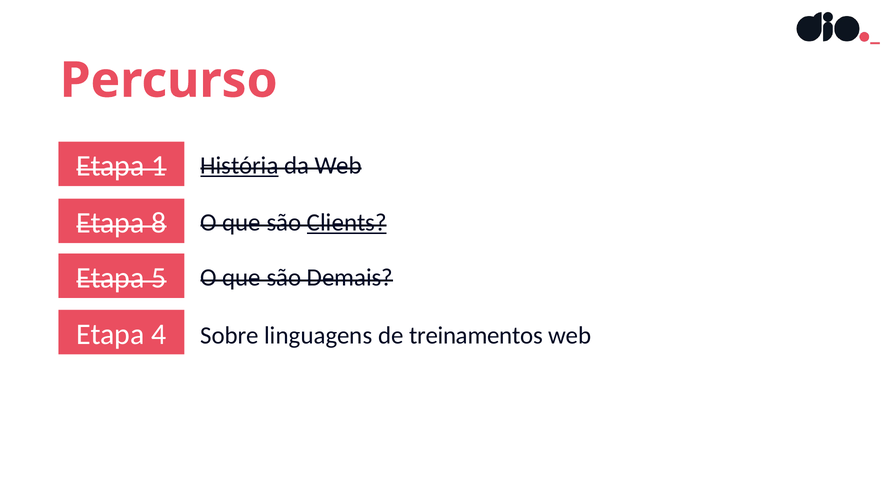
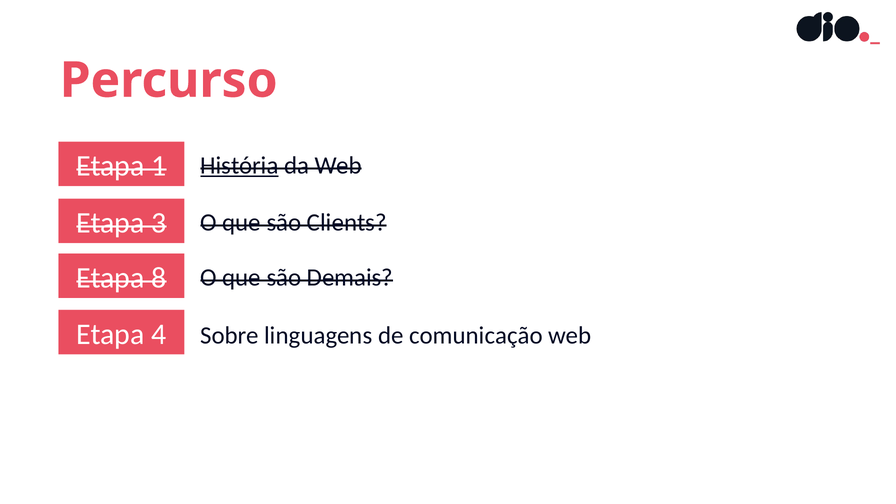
8: 8 -> 3 (159, 223)
Clients underline: present -> none (347, 223)
5: 5 -> 8 (159, 278)
treinamentos: treinamentos -> comunicação (476, 335)
